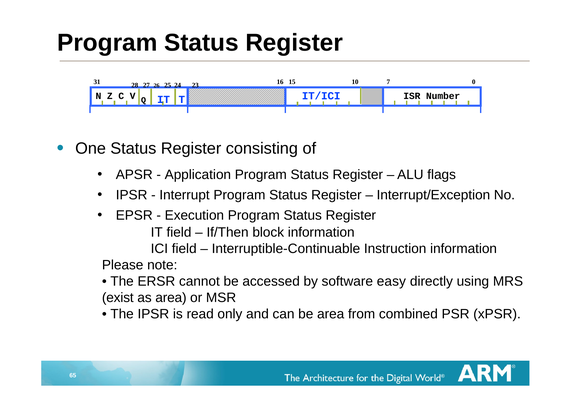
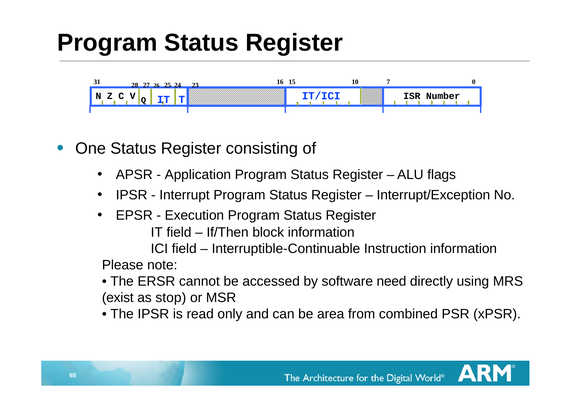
easy: easy -> need (391, 281)
as area: area -> stop (171, 297)
